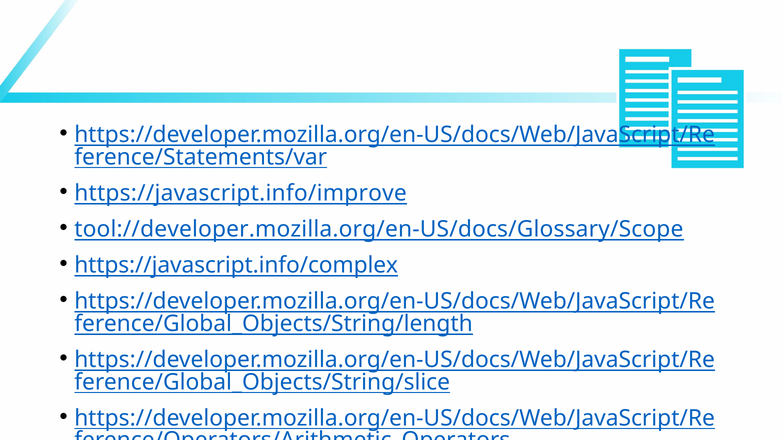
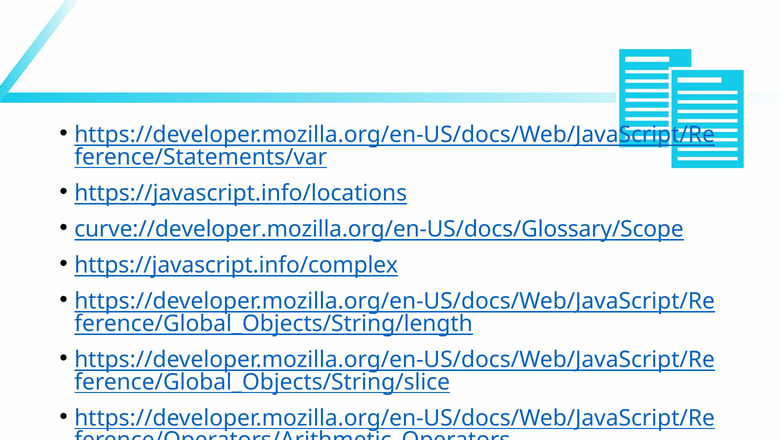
https://javascript.info/improve: https://javascript.info/improve -> https://javascript.info/locations (241, 193)
tool://developer.mozilla.org/en-US/docs/Glossary/Scope: tool://developer.mozilla.org/en-US/docs/Glossary/Scope -> curve://developer.mozilla.org/en-US/docs/Glossary/Scope (379, 229)
